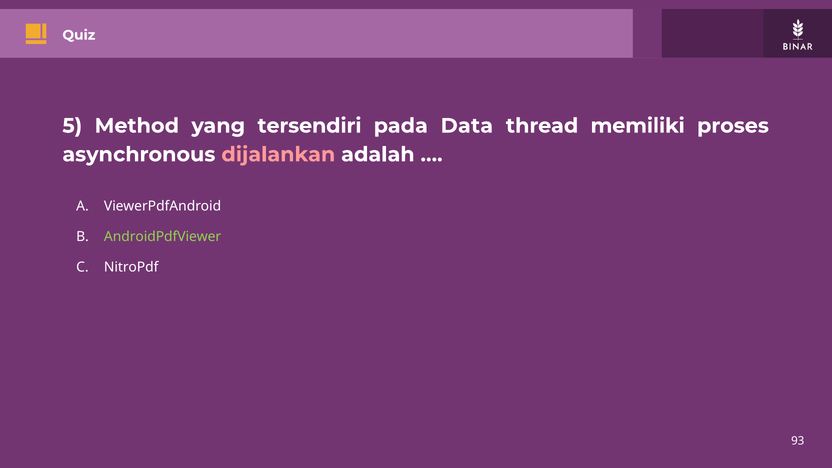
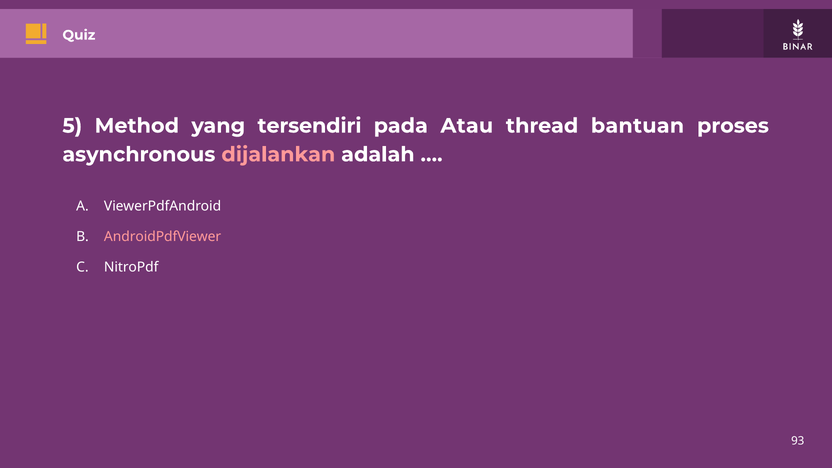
Data: Data -> Atau (467, 126)
memiliki: memiliki -> bantuan (637, 126)
AndroidPdfViewer colour: light green -> pink (163, 237)
